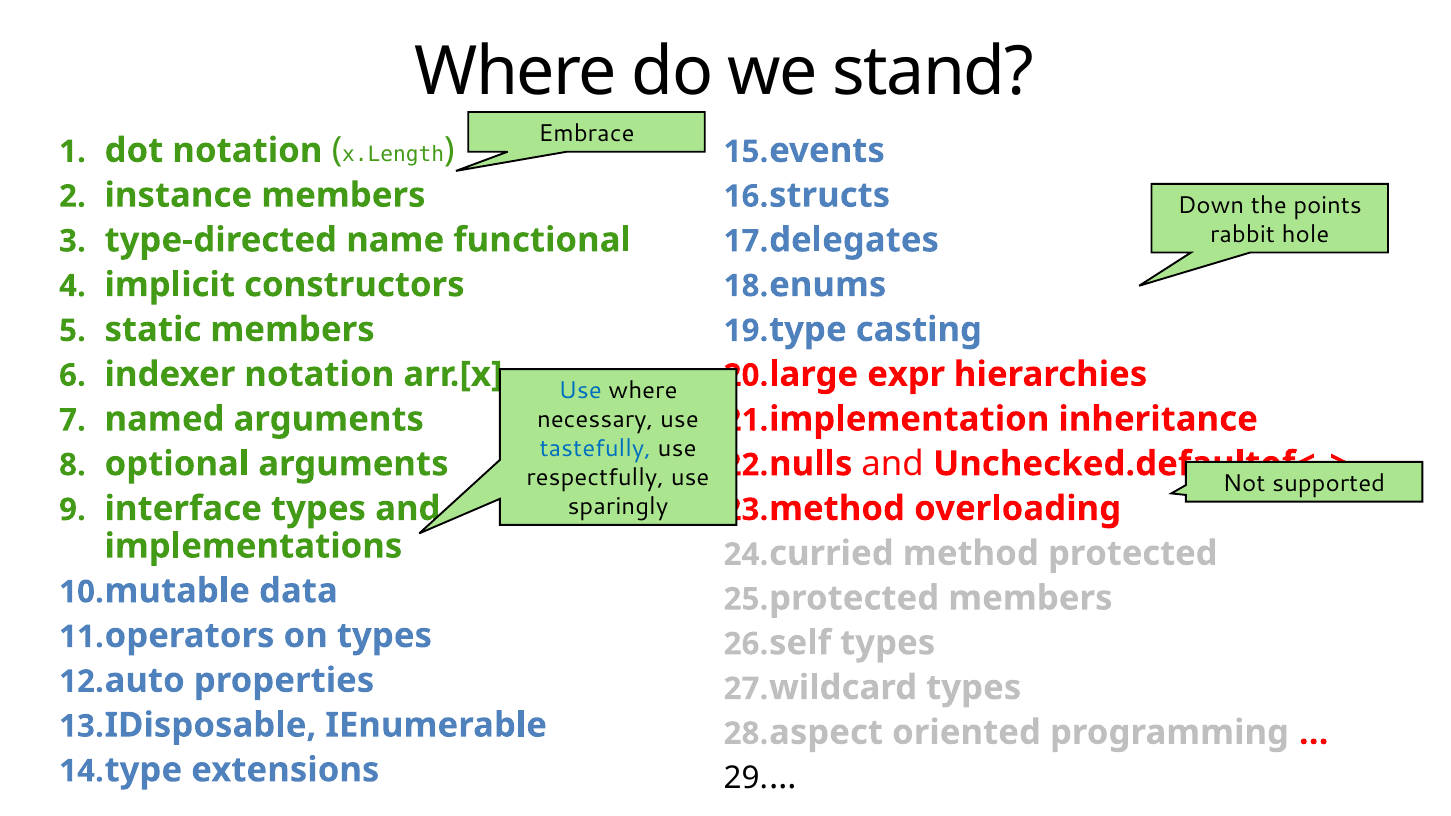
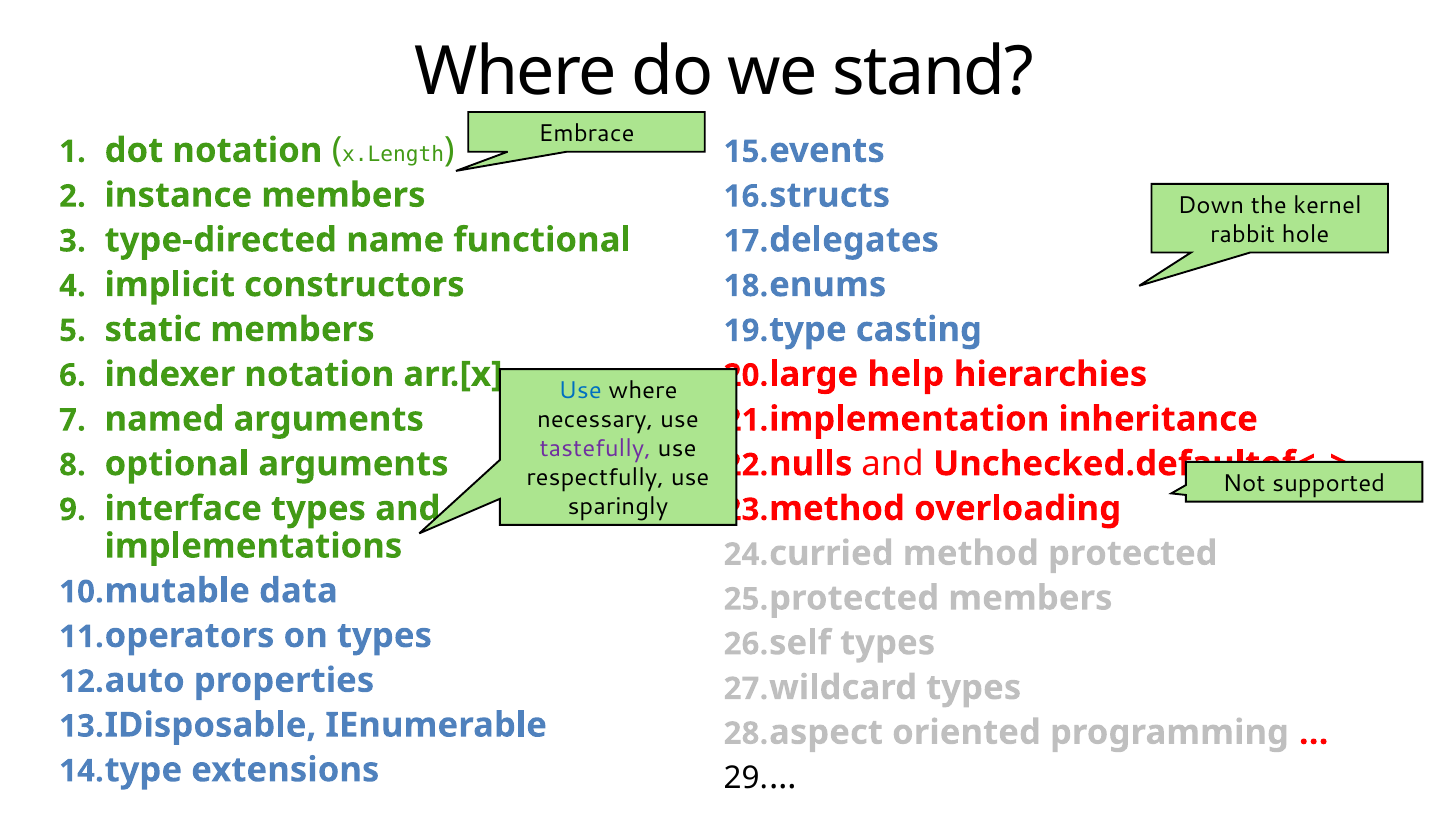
points: points -> kernel (1328, 205)
expr: expr -> help (906, 374)
tastefully colour: blue -> purple (595, 449)
